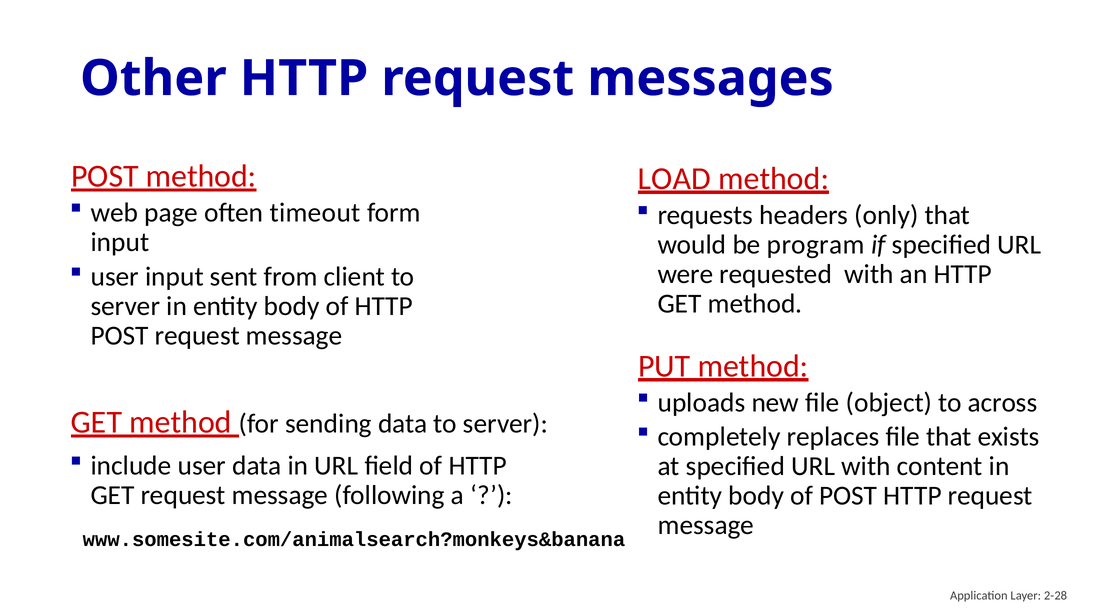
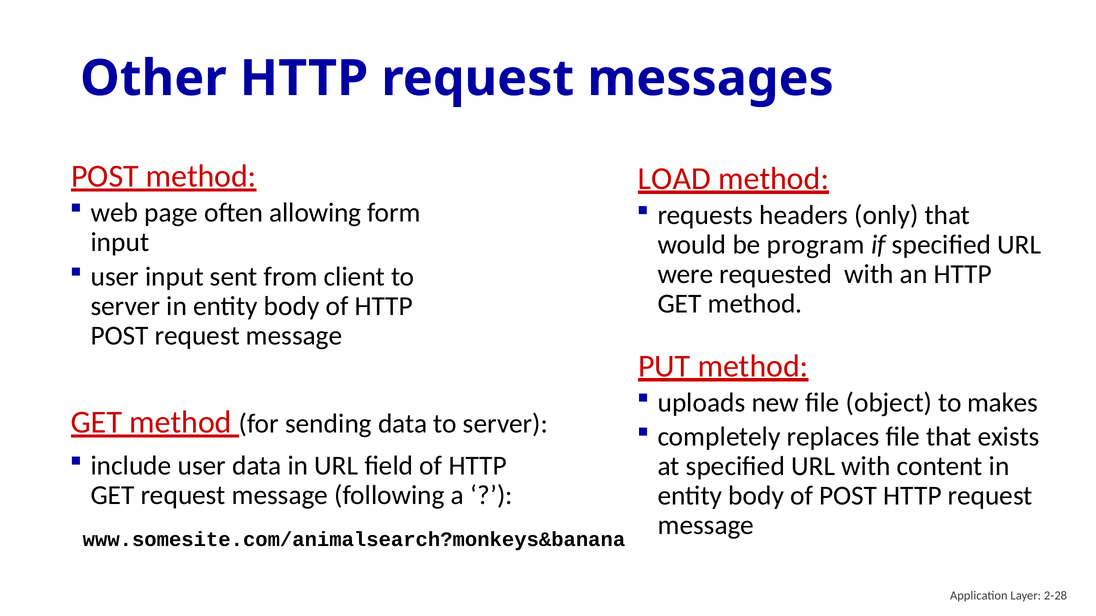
timeout: timeout -> allowing (315, 213)
across: across -> makes (1003, 403)
